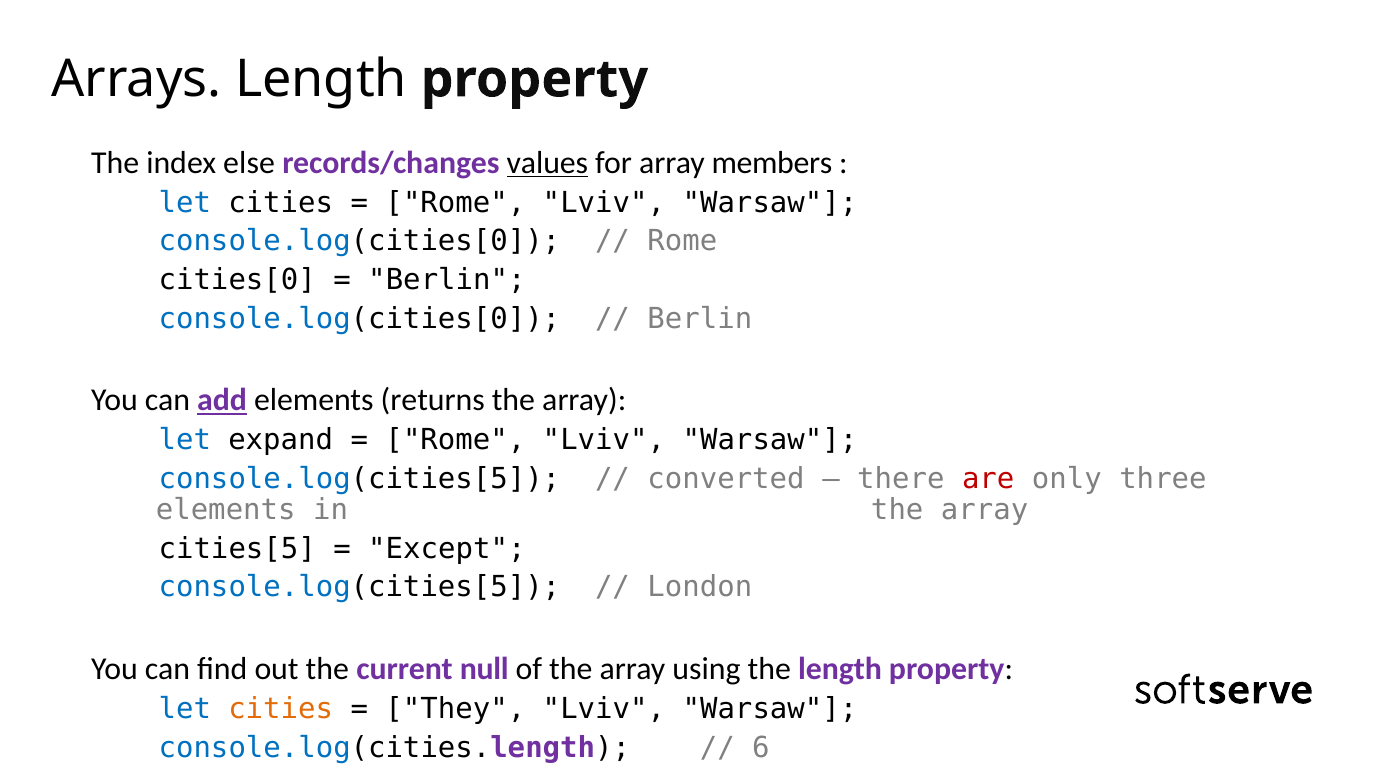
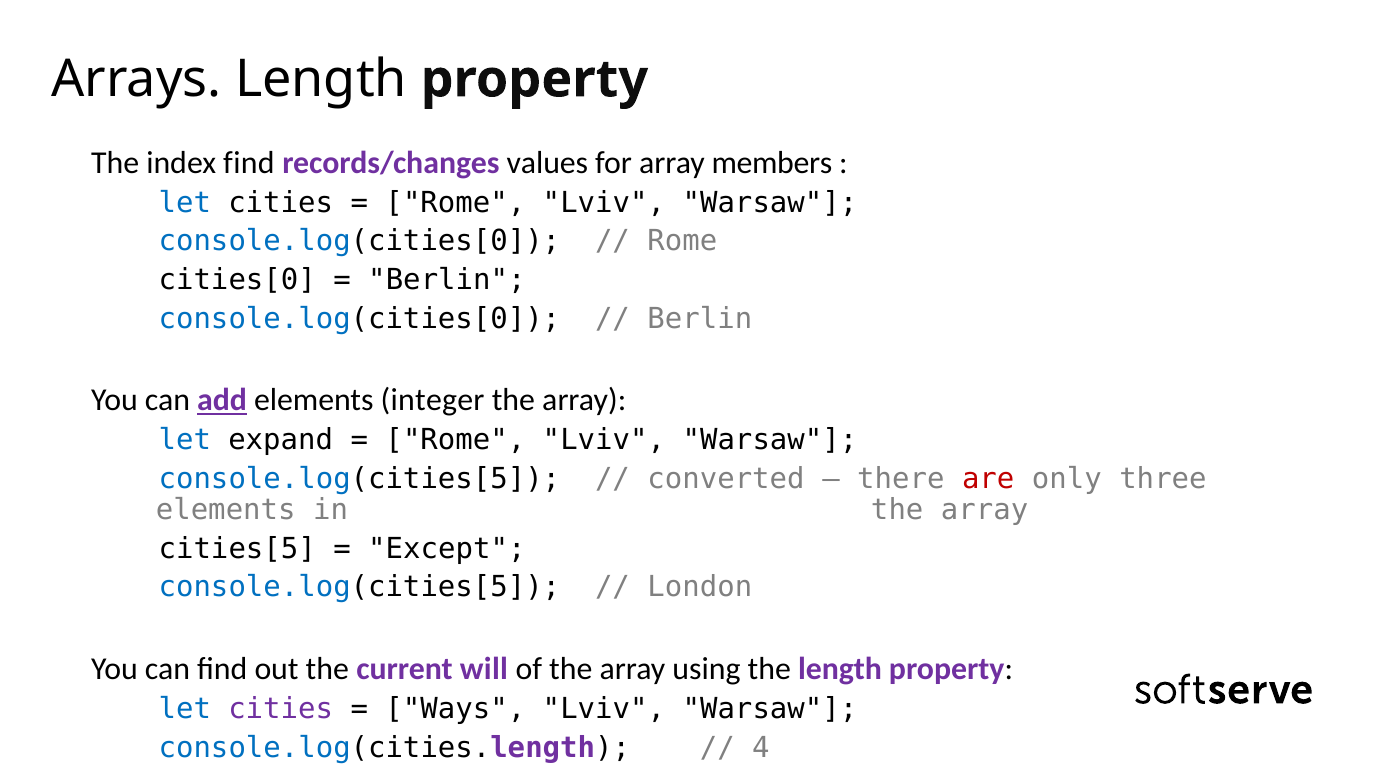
index else: else -> find (249, 163)
values underline: present -> none (547, 163)
returns: returns -> integer (433, 400)
null: null -> will (484, 669)
cities colour: orange -> purple (281, 709)
They: They -> Ways (455, 709)
6: 6 -> 4 (761, 747)
